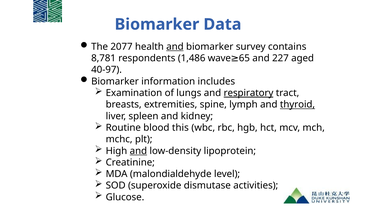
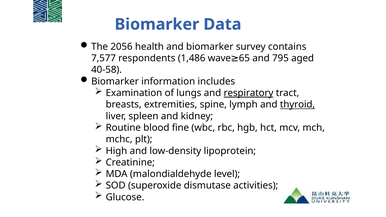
2077: 2077 -> 2056 (122, 47)
and underline: present -> none (175, 47)
8,781: 8,781 -> 7,577 (104, 58)
227: 227 -> 795 (280, 58)
40-97: 40-97 -> 40-58 (107, 70)
this: this -> fine (180, 128)
and underline: present -> none (138, 151)
